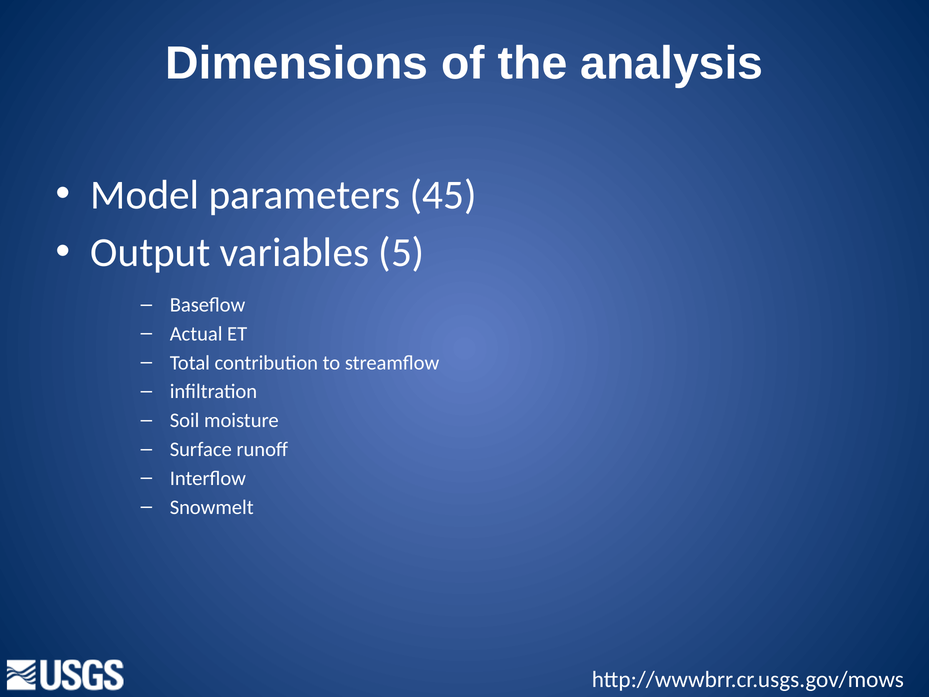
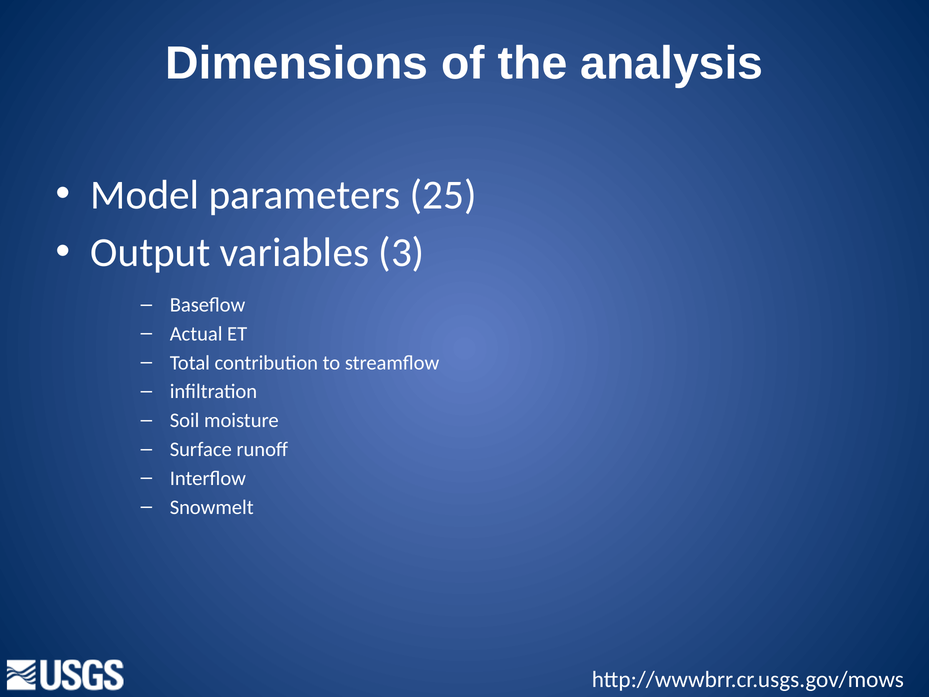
45: 45 -> 25 (443, 195)
5: 5 -> 3 (401, 253)
